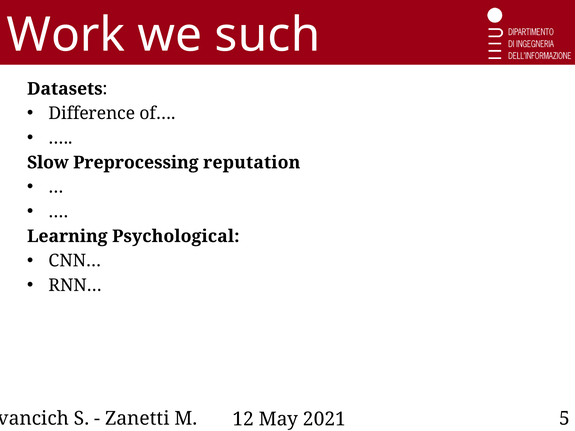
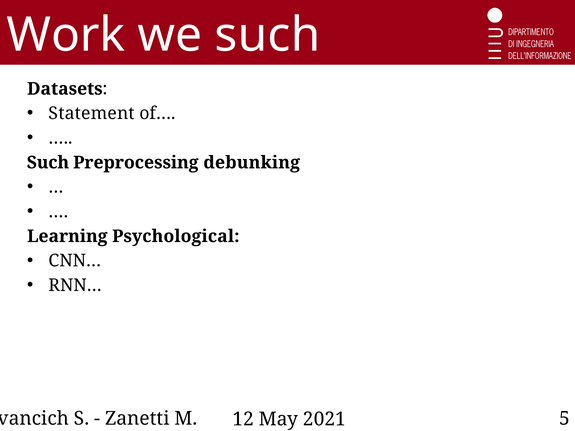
Difference: Difference -> Statement (92, 113)
Slow: Slow -> Such (48, 163)
reputation: reputation -> debunking (252, 163)
